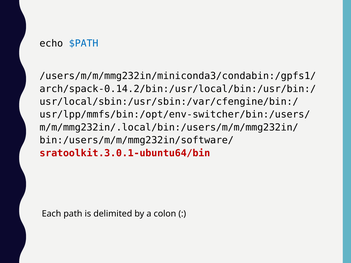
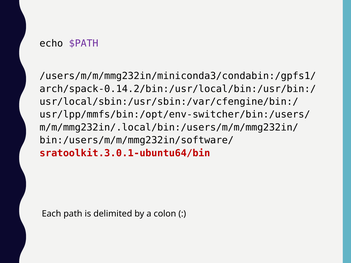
$PATH colour: blue -> purple (84, 43)
